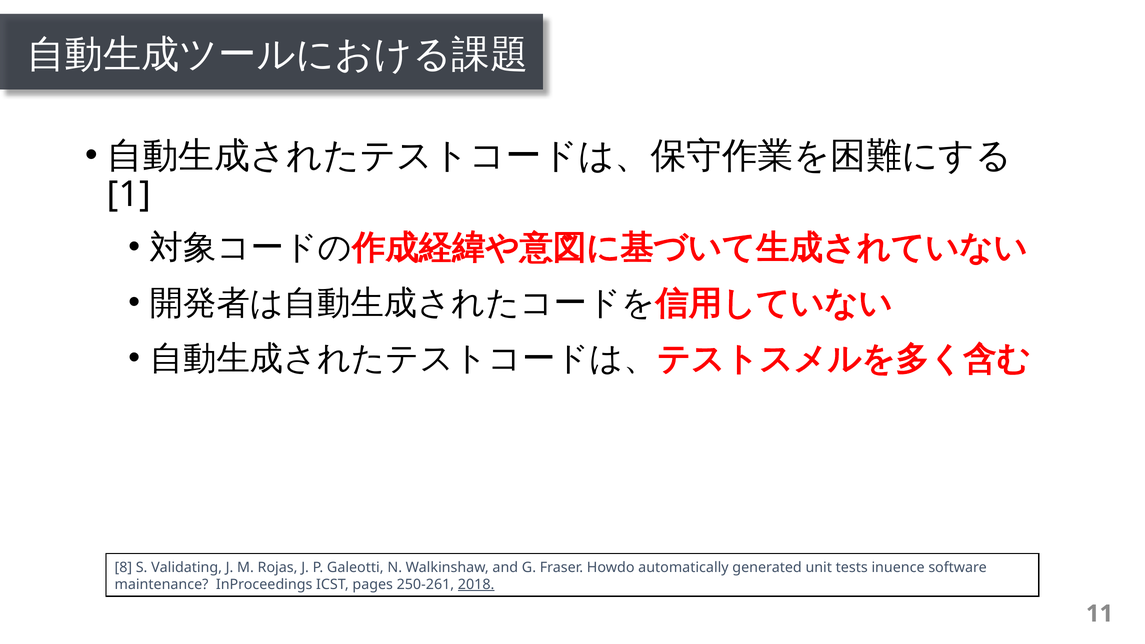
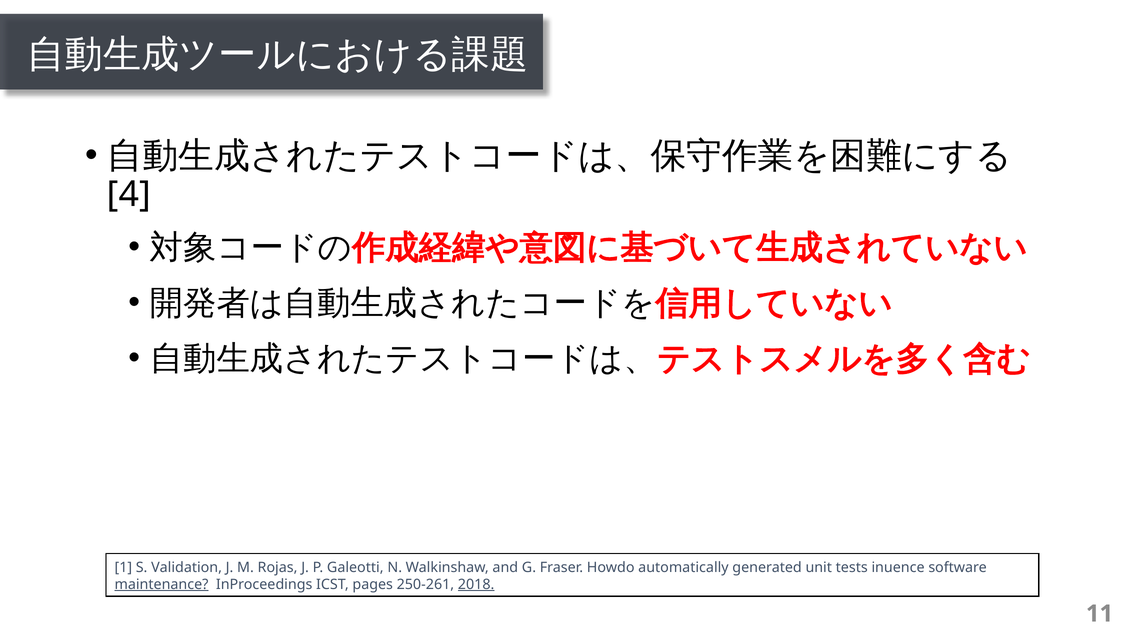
1: 1 -> 4 (129, 194)
8: 8 -> 1 (123, 567)
Validating: Validating -> Validation (187, 567)
maintenance underline: none -> present (162, 585)
